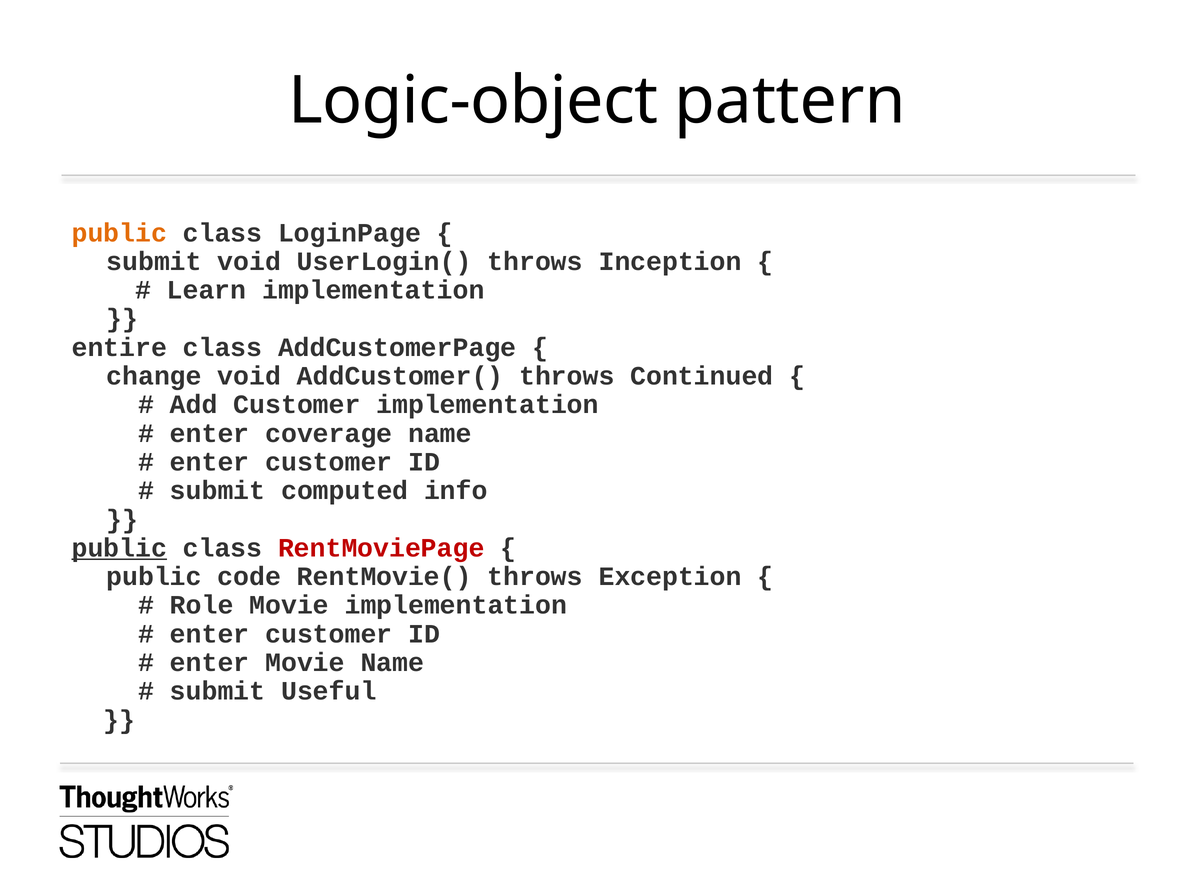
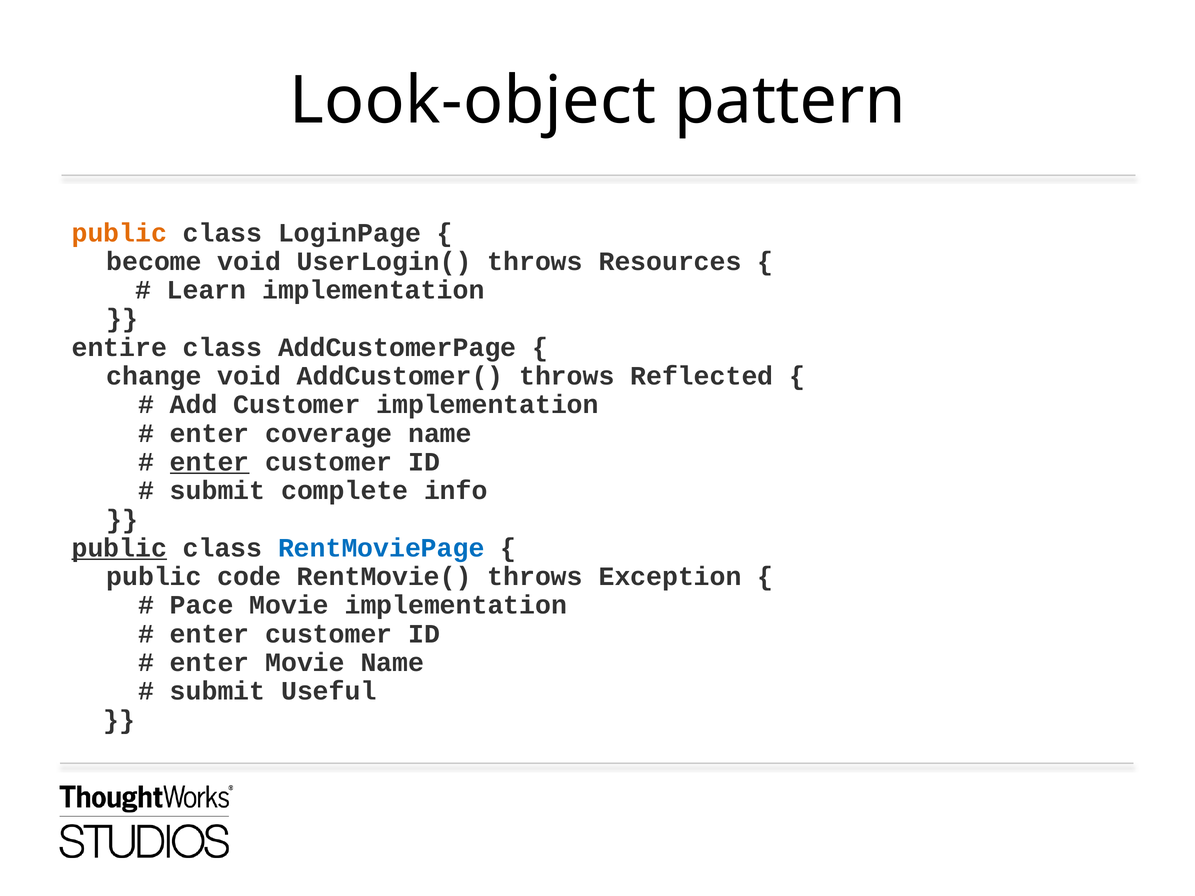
Logic-object: Logic-object -> Look-object (473, 101)
submit: submit -> become (154, 262)
Inception: Inception -> Resources (670, 262)
Continued: Continued -> Reflected (702, 376)
enter underline: none -> present (210, 462)
computed: computed -> complete (345, 491)
RentMoviePage colour: red -> blue (381, 548)
Role: Role -> Pace (202, 605)
